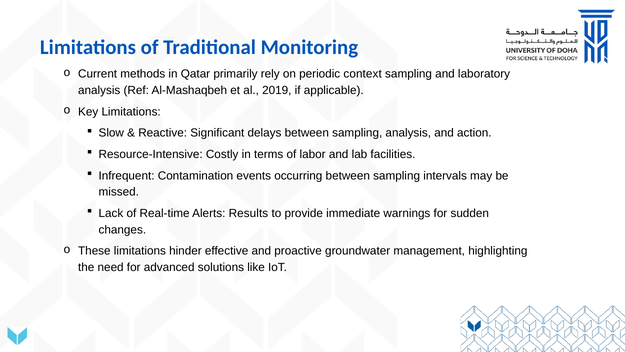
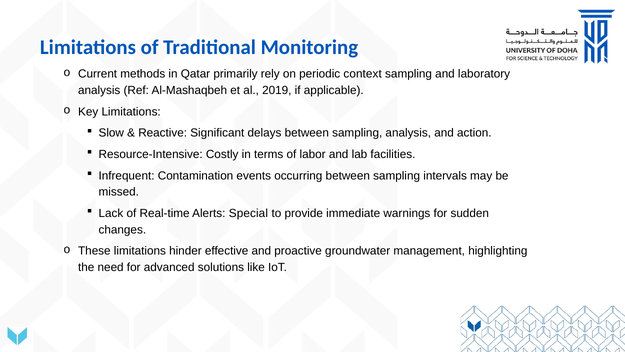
Results: Results -> Special (248, 213)
